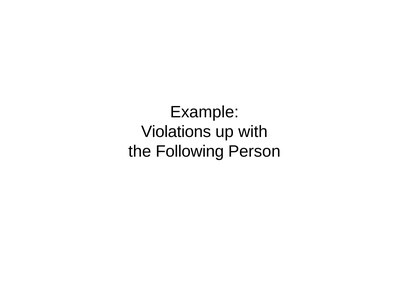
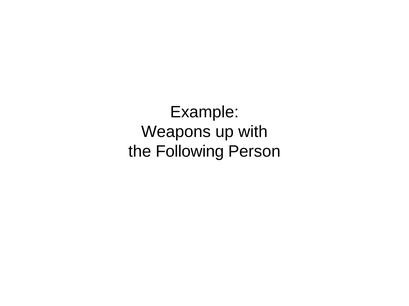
Violations: Violations -> Weapons (176, 132)
